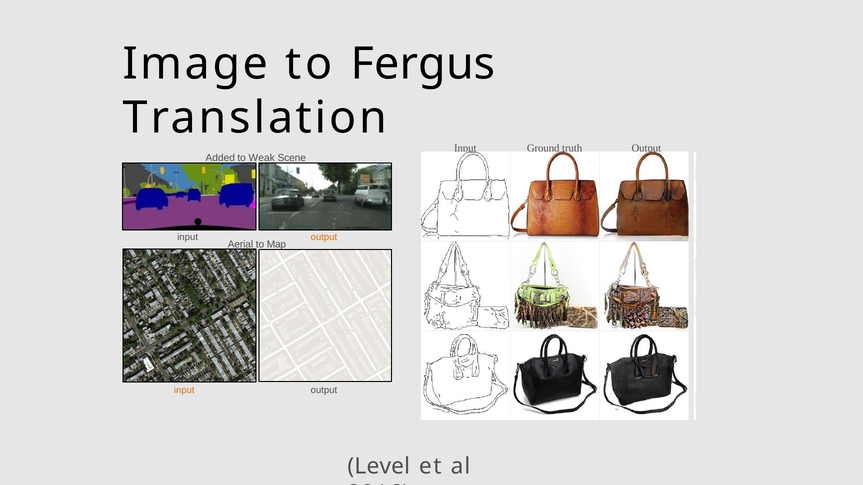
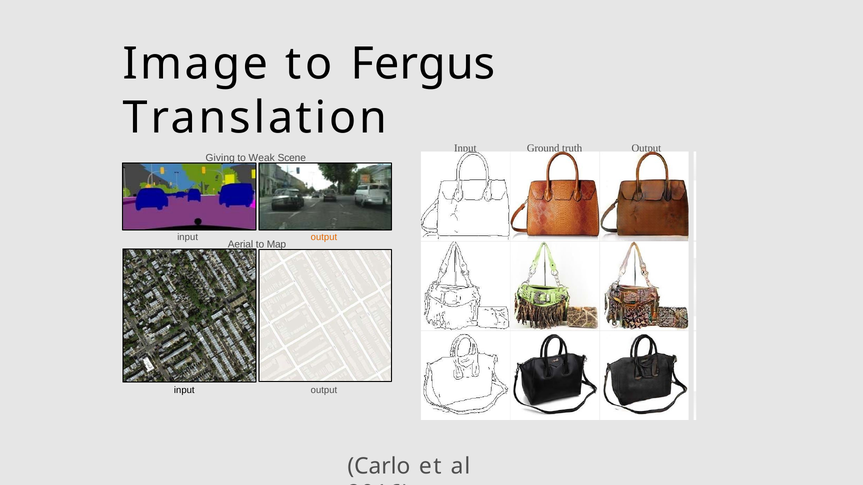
Added: Added -> Giving (220, 158)
input colour: orange -> black (184, 390)
Level: Level -> Carlo (379, 466)
